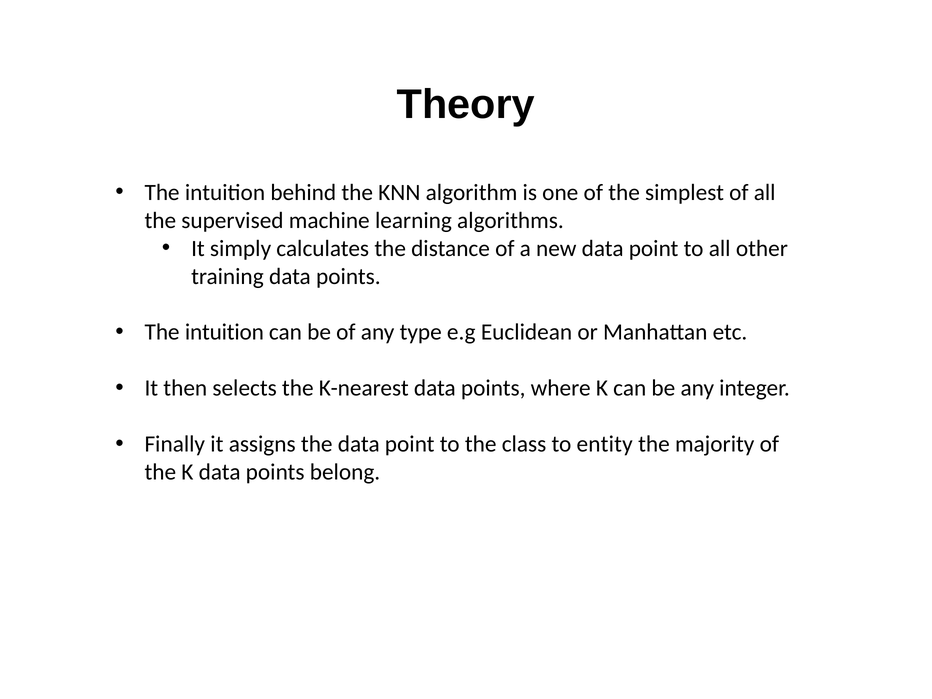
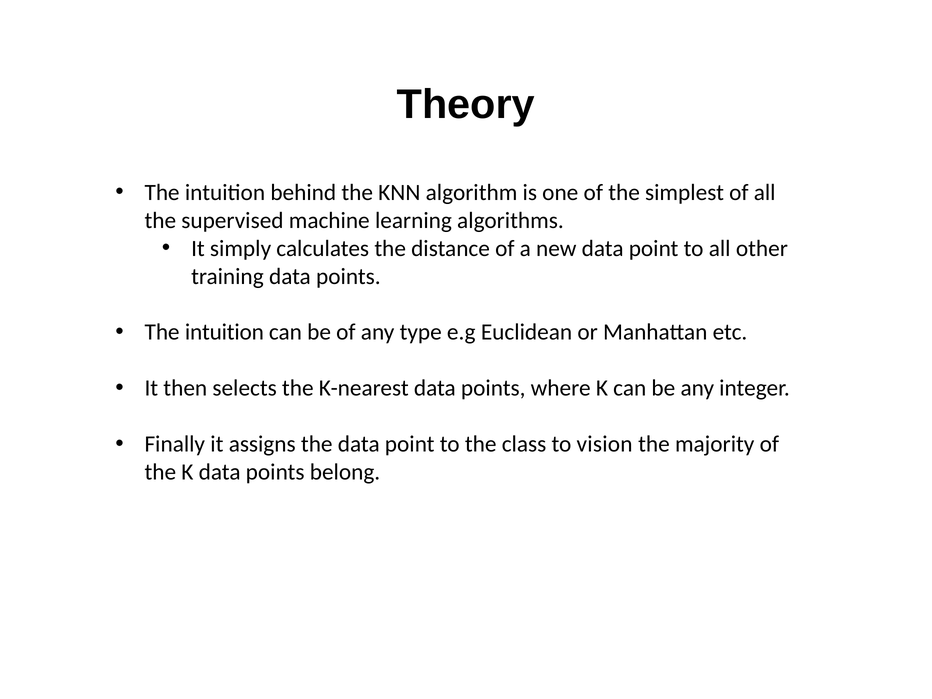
entity: entity -> vision (605, 444)
